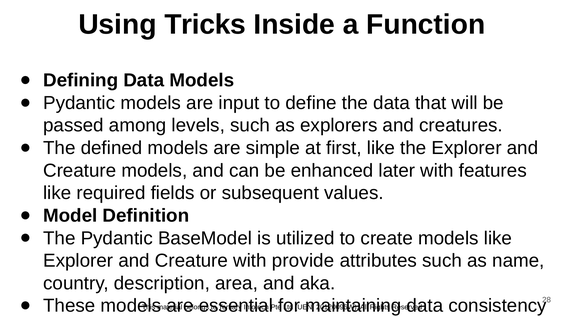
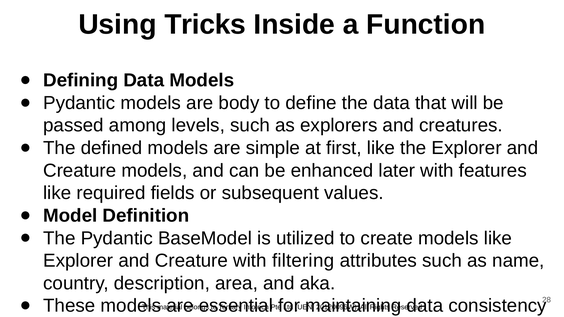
input: input -> body (239, 103)
provide: provide -> filtering (303, 261)
